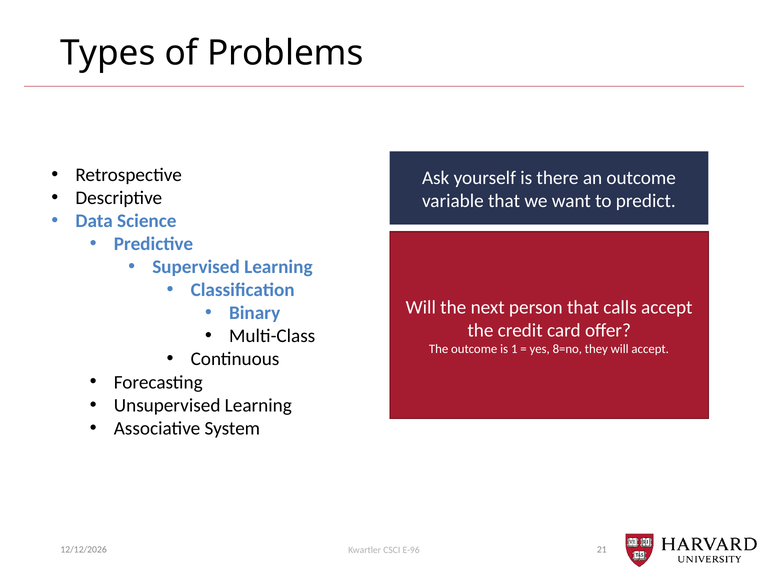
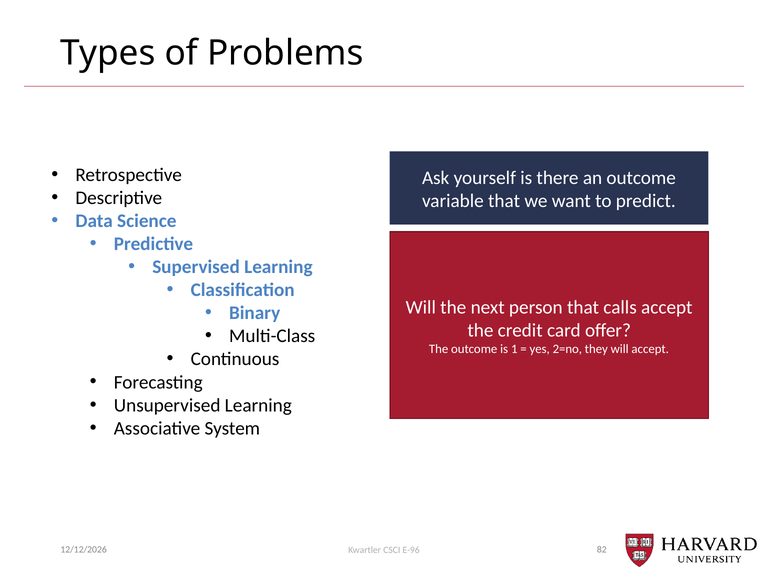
8=no: 8=no -> 2=no (567, 349)
21: 21 -> 82 (602, 550)
